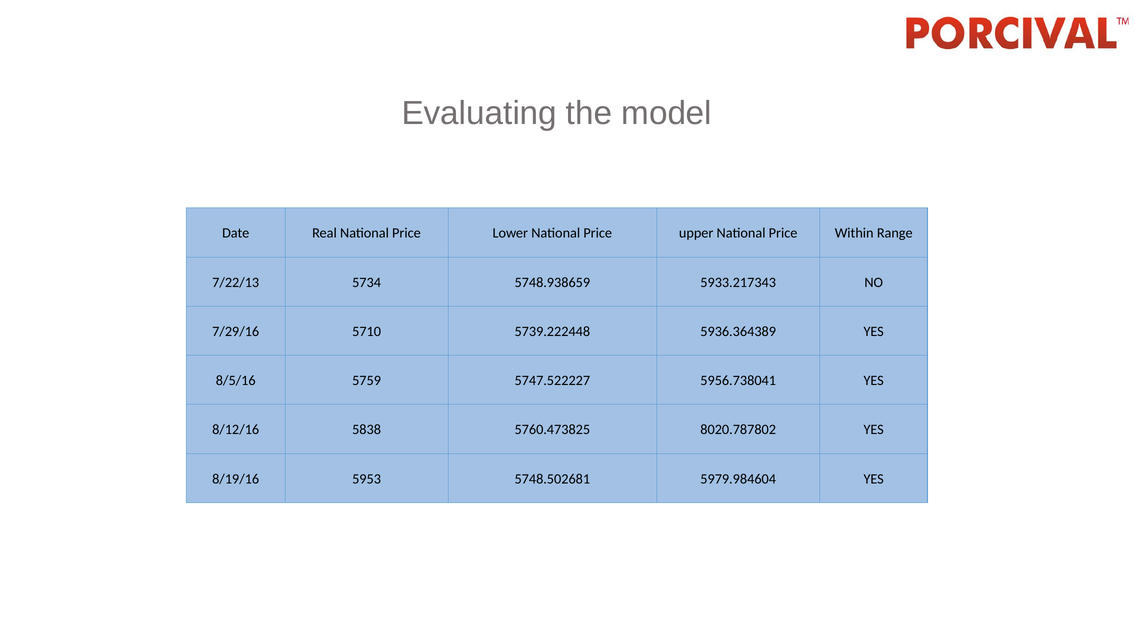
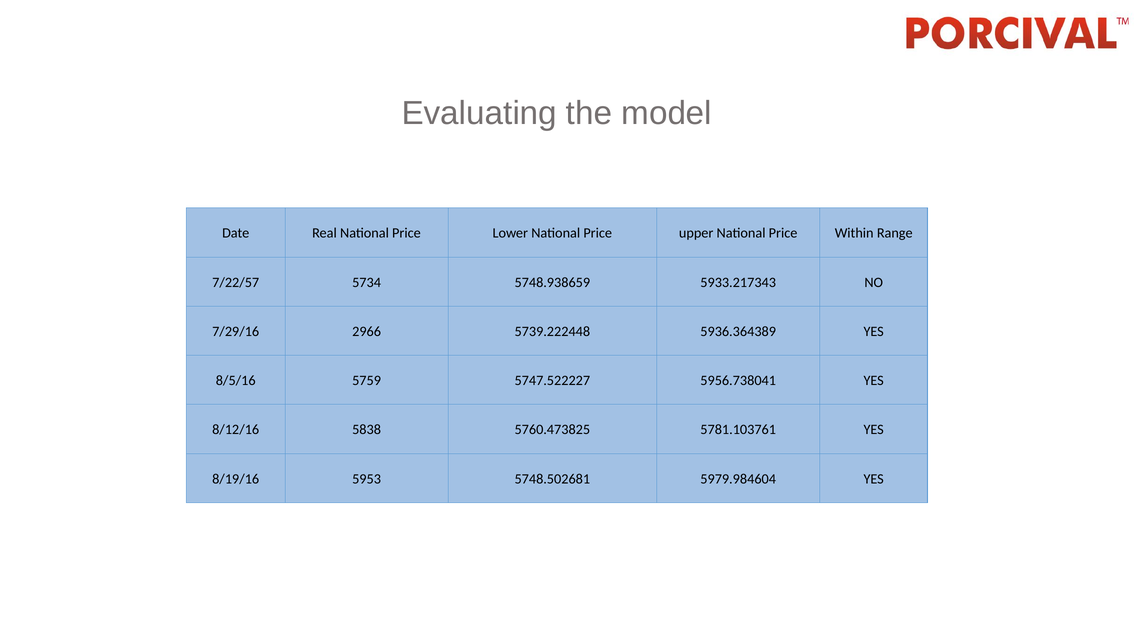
7/22/13: 7/22/13 -> 7/22/57 (236, 282)
5710: 5710 -> 2966 (367, 331)
8020.787802: 8020.787802 -> 5781.103761 (738, 430)
